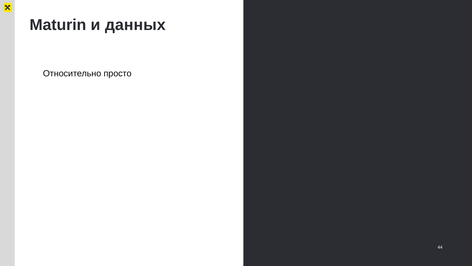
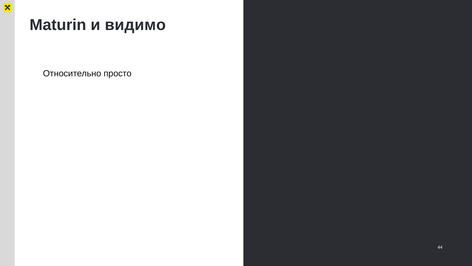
данных: данных -> видимо (135, 25)
